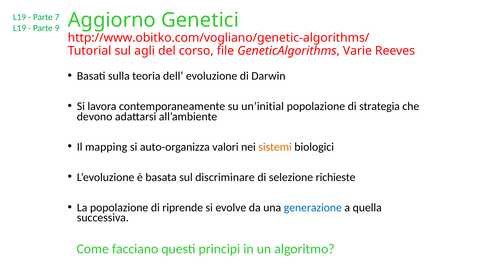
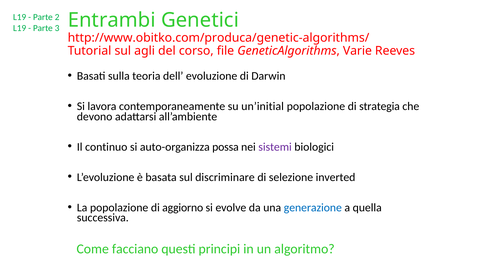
7: 7 -> 2 (57, 17)
Aggiorno: Aggiorno -> Entrambi (112, 20)
9: 9 -> 3 (57, 28)
http://www.obitko.com/vogliano/genetic-algorithms/: http://www.obitko.com/vogliano/genetic-algorithms/ -> http://www.obitko.com/produca/genetic-algorithms/ (219, 38)
mapping: mapping -> continuo (106, 147)
valori: valori -> possa (225, 147)
sistemi colour: orange -> purple (275, 147)
richieste: richieste -> inverted (336, 178)
riprende: riprende -> aggiorno (183, 208)
